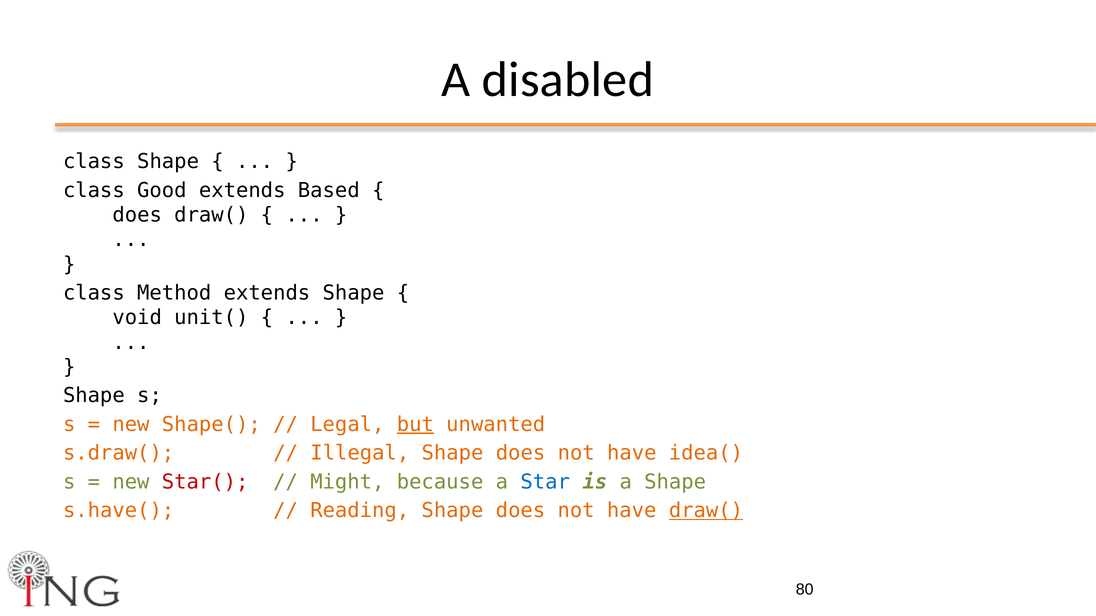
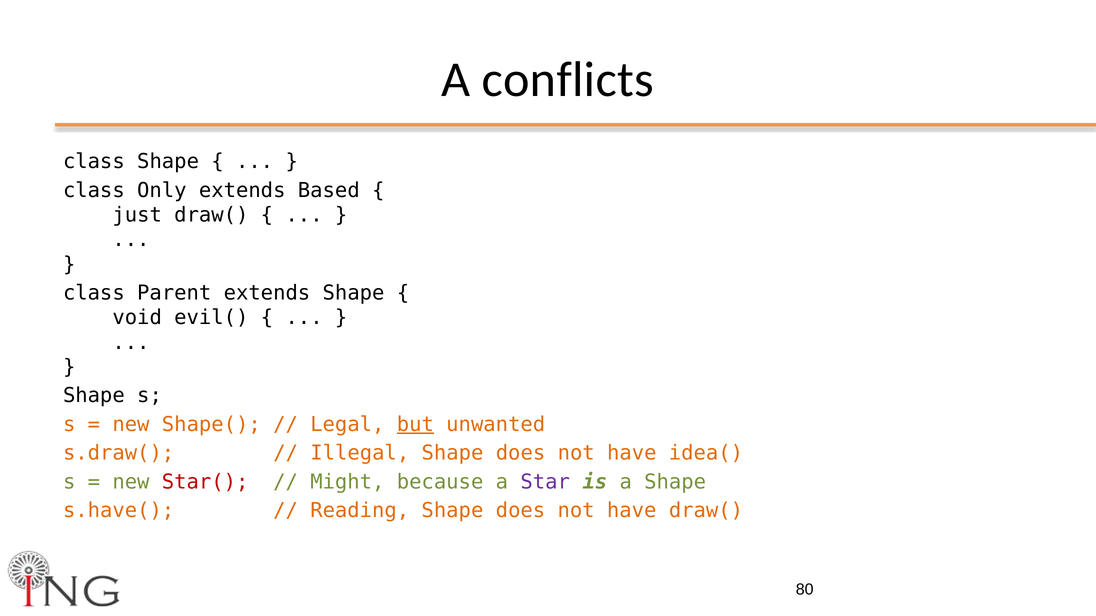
disabled: disabled -> conflicts (568, 80)
Good: Good -> Only (162, 190)
does: does -> just (137, 215)
Method: Method -> Parent (174, 293)
unit(: unit( -> evil( (211, 318)
Star colour: blue -> purple (545, 482)
draw( underline: present -> none (706, 511)
